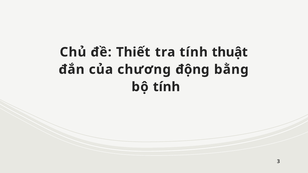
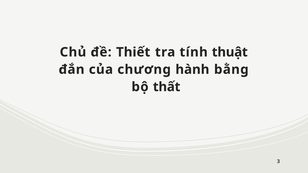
động: động -> hành (192, 70)
bộ tính: tính -> thất (167, 87)
